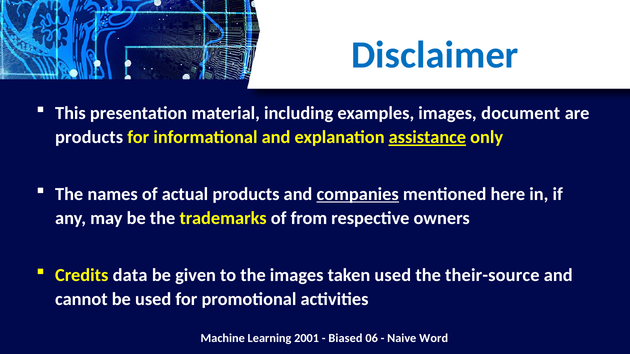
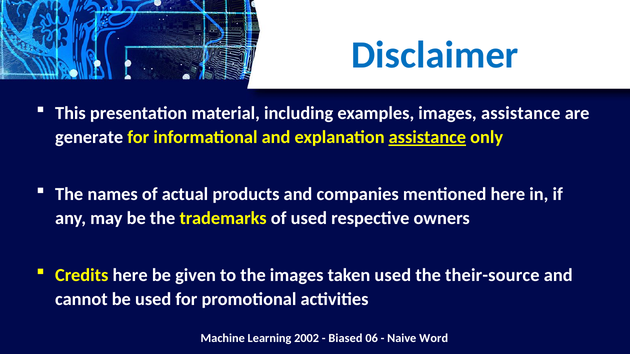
images document: document -> assistance (521, 113)
products: products -> generate (89, 137)
companies underline: present -> none (358, 194)
of from: from -> used (309, 219)
Credits data: data -> here (130, 275)
2001: 2001 -> 2002 (307, 339)
